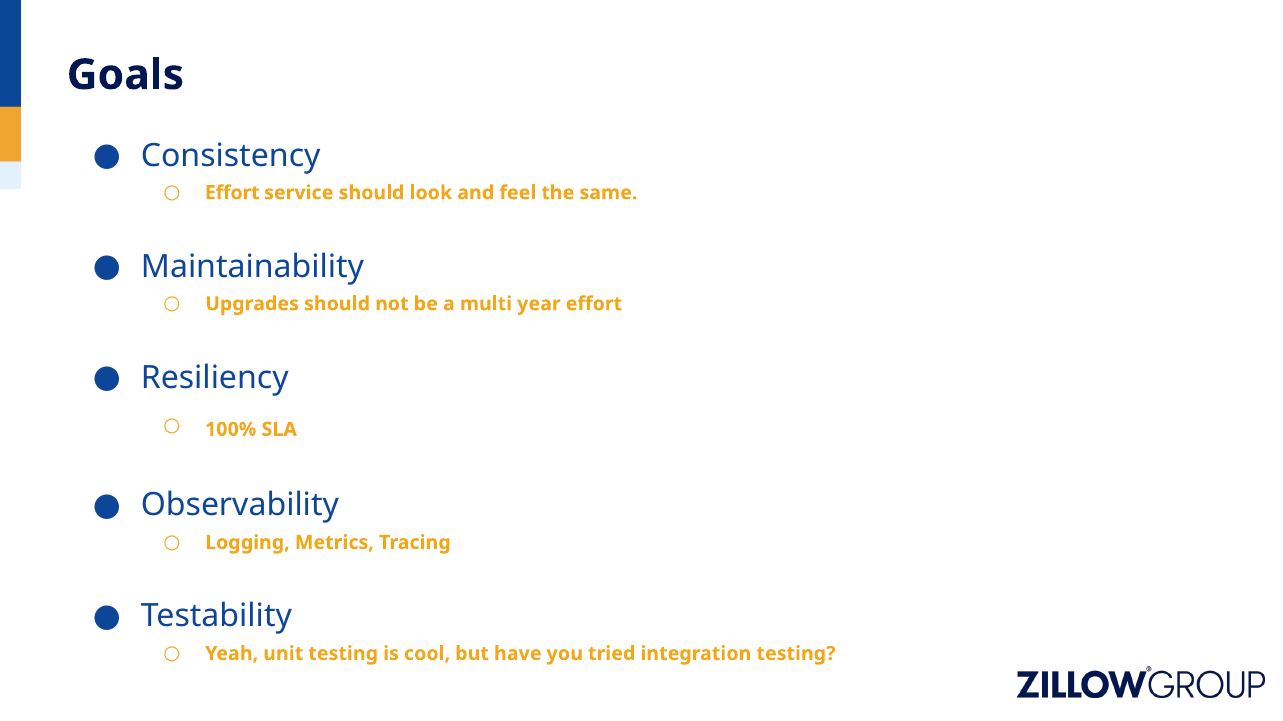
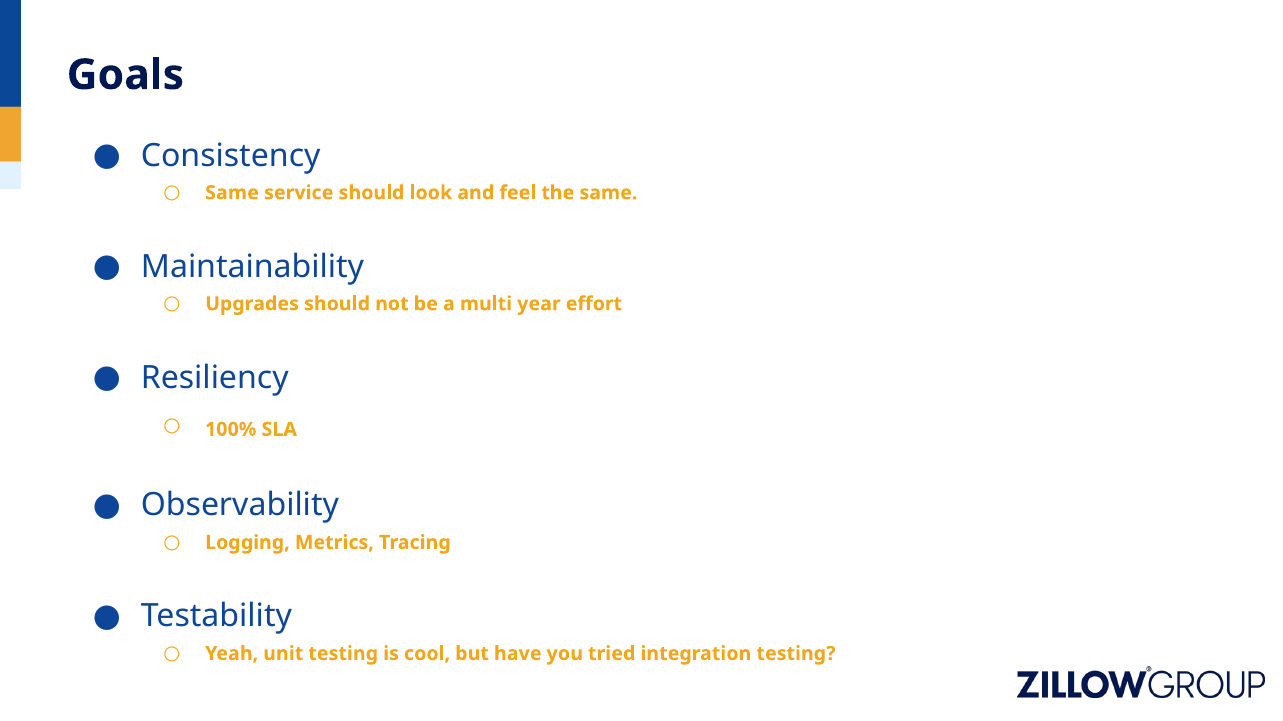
Effort: Effort -> Same (232, 193)
